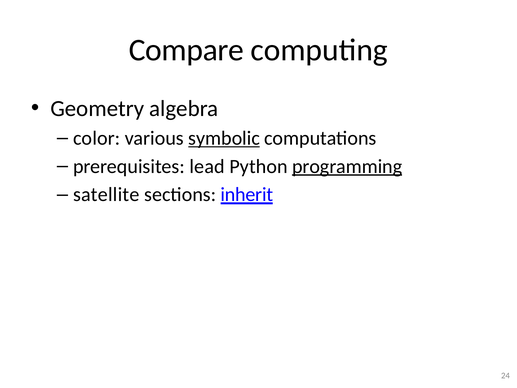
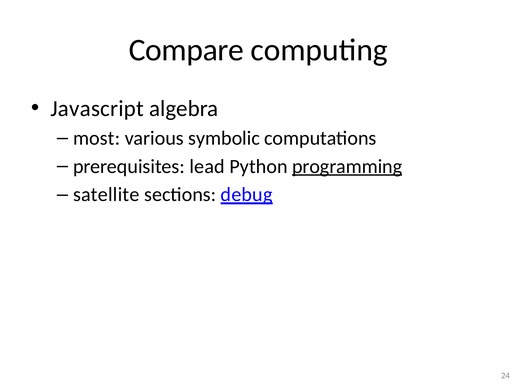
Geometry: Geometry -> Javascript (97, 108)
color: color -> most (97, 138)
symbolic underline: present -> none (224, 138)
inherit: inherit -> debug (247, 194)
